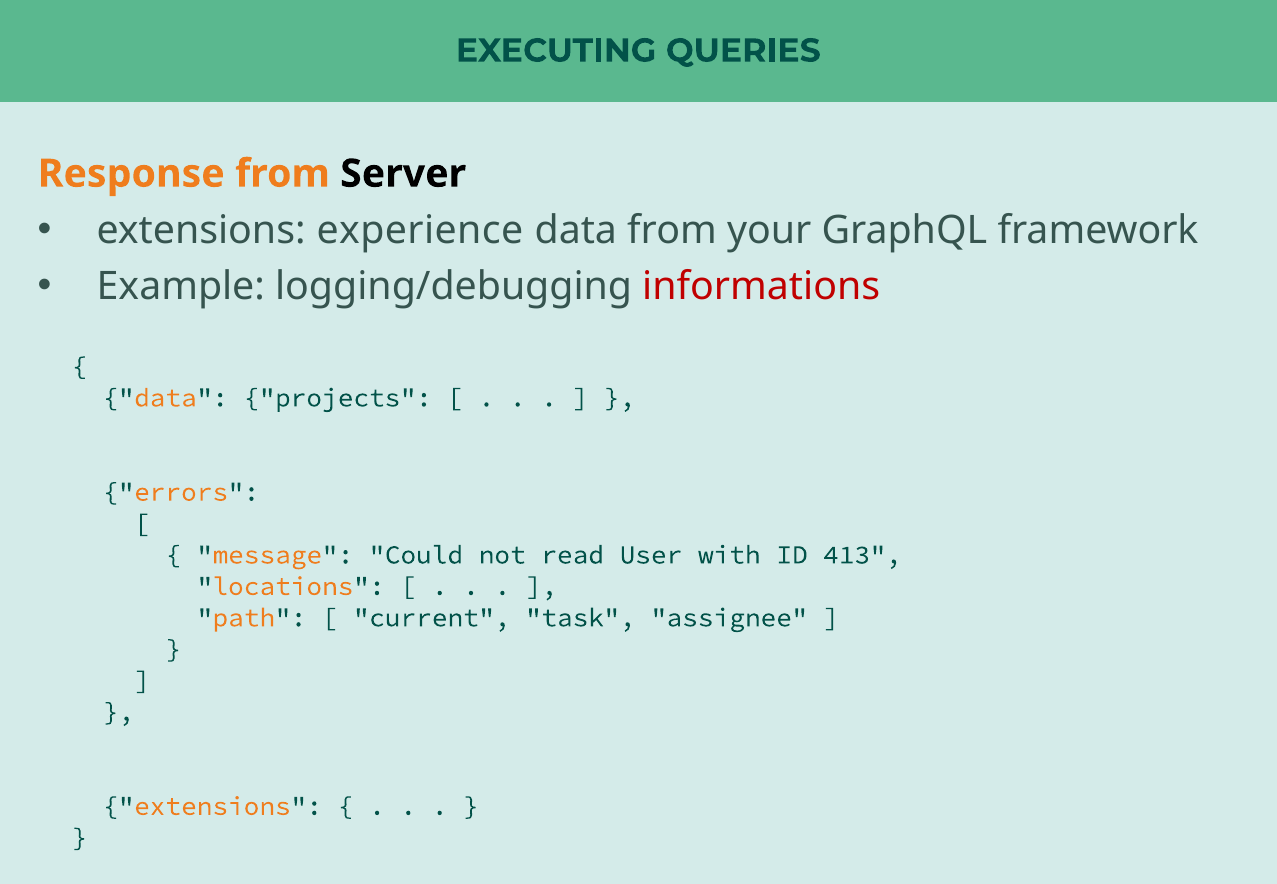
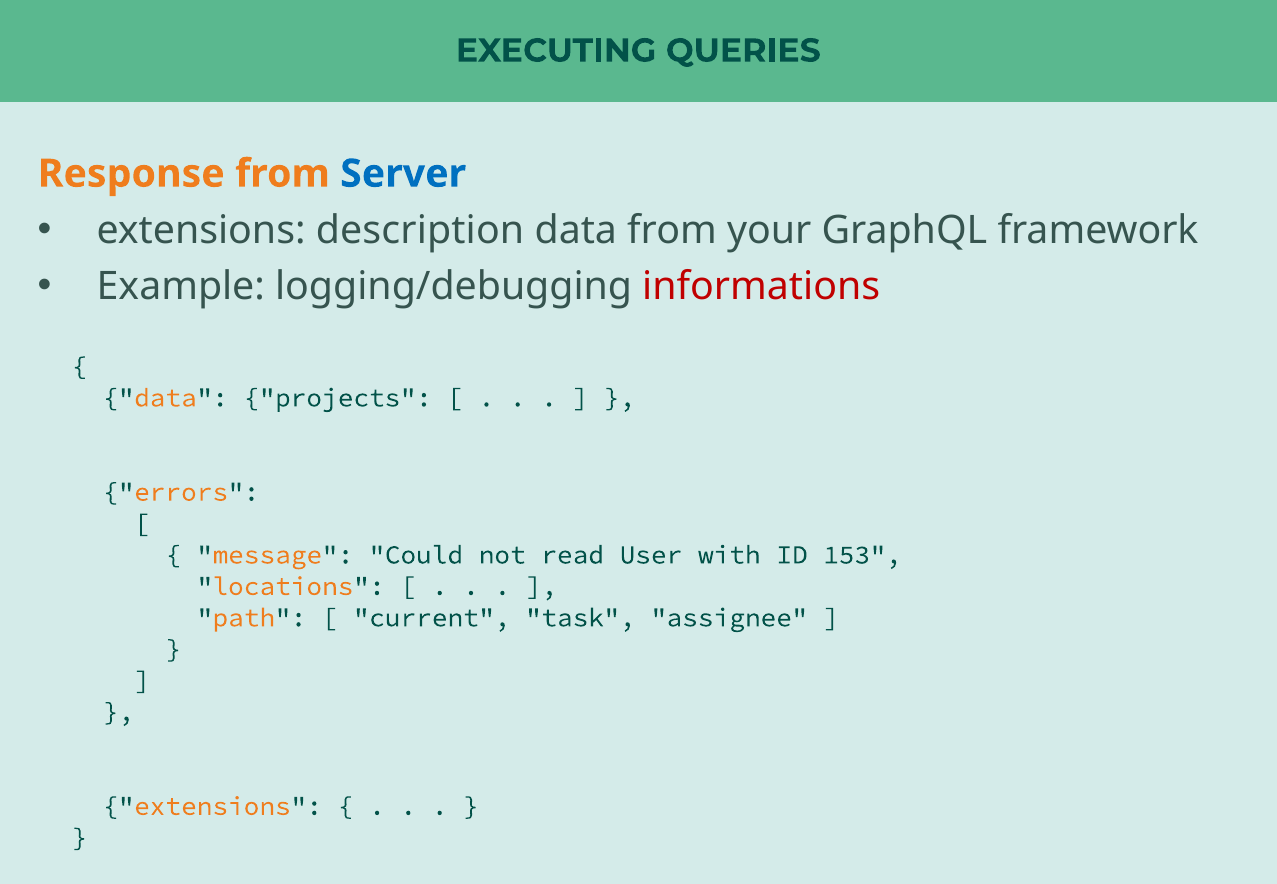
Server colour: black -> blue (403, 174)
experience: experience -> description (420, 230)
413: 413 -> 153 (862, 555)
